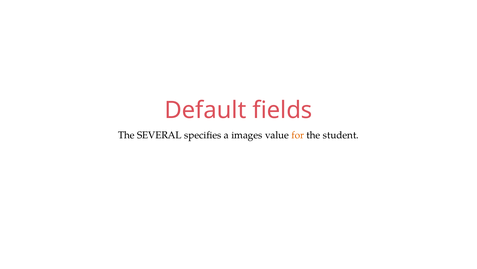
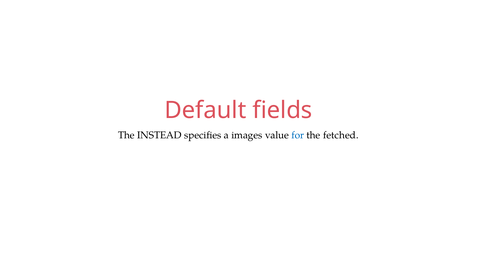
SEVERAL: SEVERAL -> INSTEAD (159, 135)
for colour: orange -> blue (298, 135)
student: student -> fetched (341, 135)
